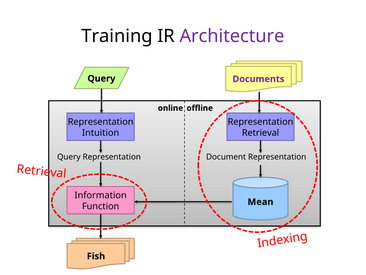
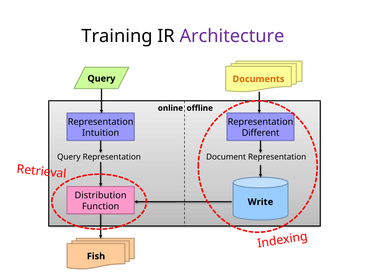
Documents colour: purple -> orange (258, 79)
Retrieval: Retrieval -> Different (261, 133)
Information: Information -> Distribution (101, 195)
Mean: Mean -> Write (260, 202)
